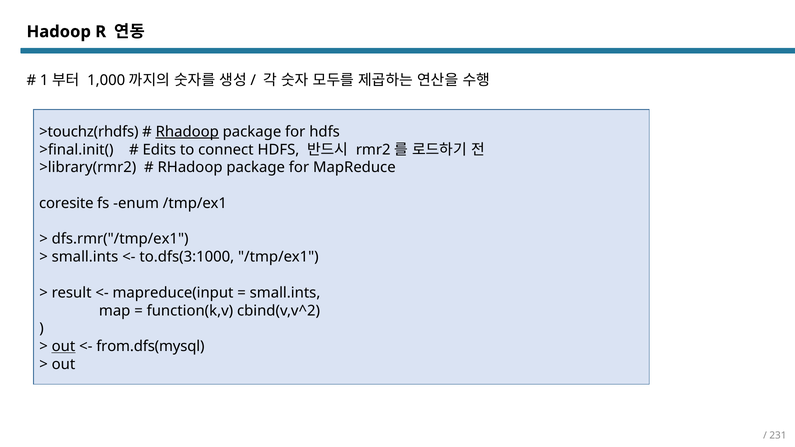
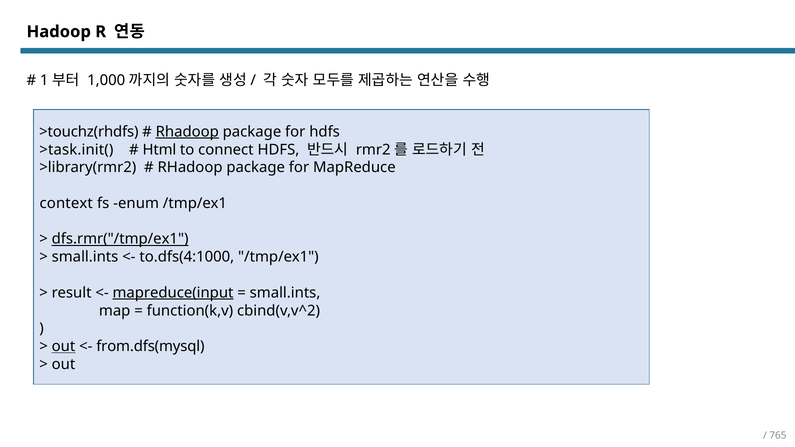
>final.init(: >final.init( -> >task.init( (76, 150)
Edits: Edits -> Html (159, 150)
coresite: coresite -> context (66, 203)
dfs.rmr("/tmp/ex1 underline: none -> present (120, 239)
to.dfs(3:1000: to.dfs(3:1000 -> to.dfs(4:1000 (187, 257)
mapreduce(input underline: none -> present (173, 293)
231: 231 -> 765 (778, 436)
